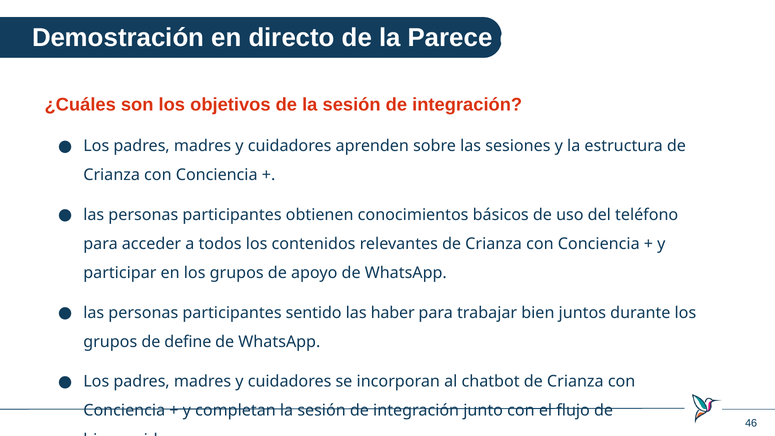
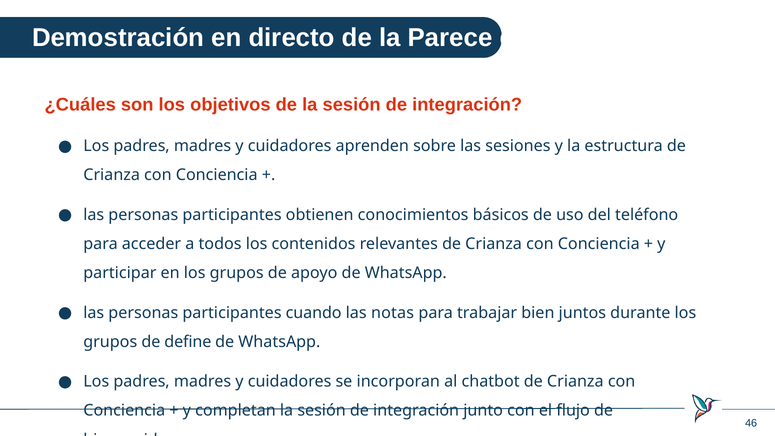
sentido: sentido -> cuando (314, 313)
haber: haber -> notas (393, 313)
